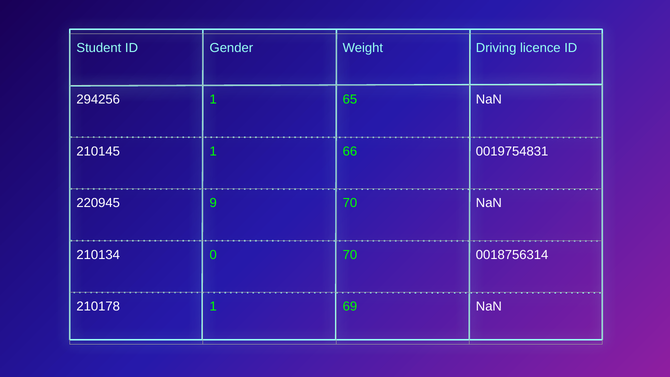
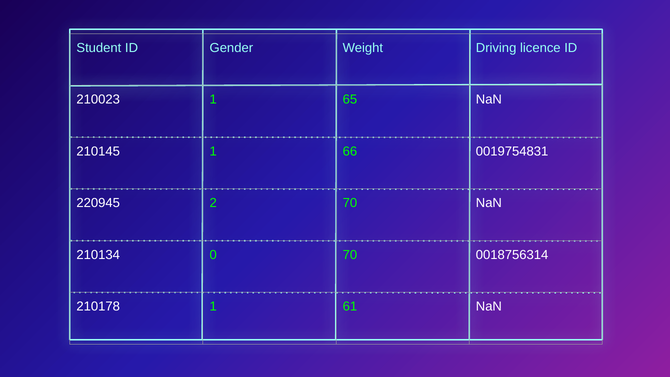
294256: 294256 -> 210023 (98, 100)
9: 9 -> 2 (213, 203)
69: 69 -> 61 (350, 306)
